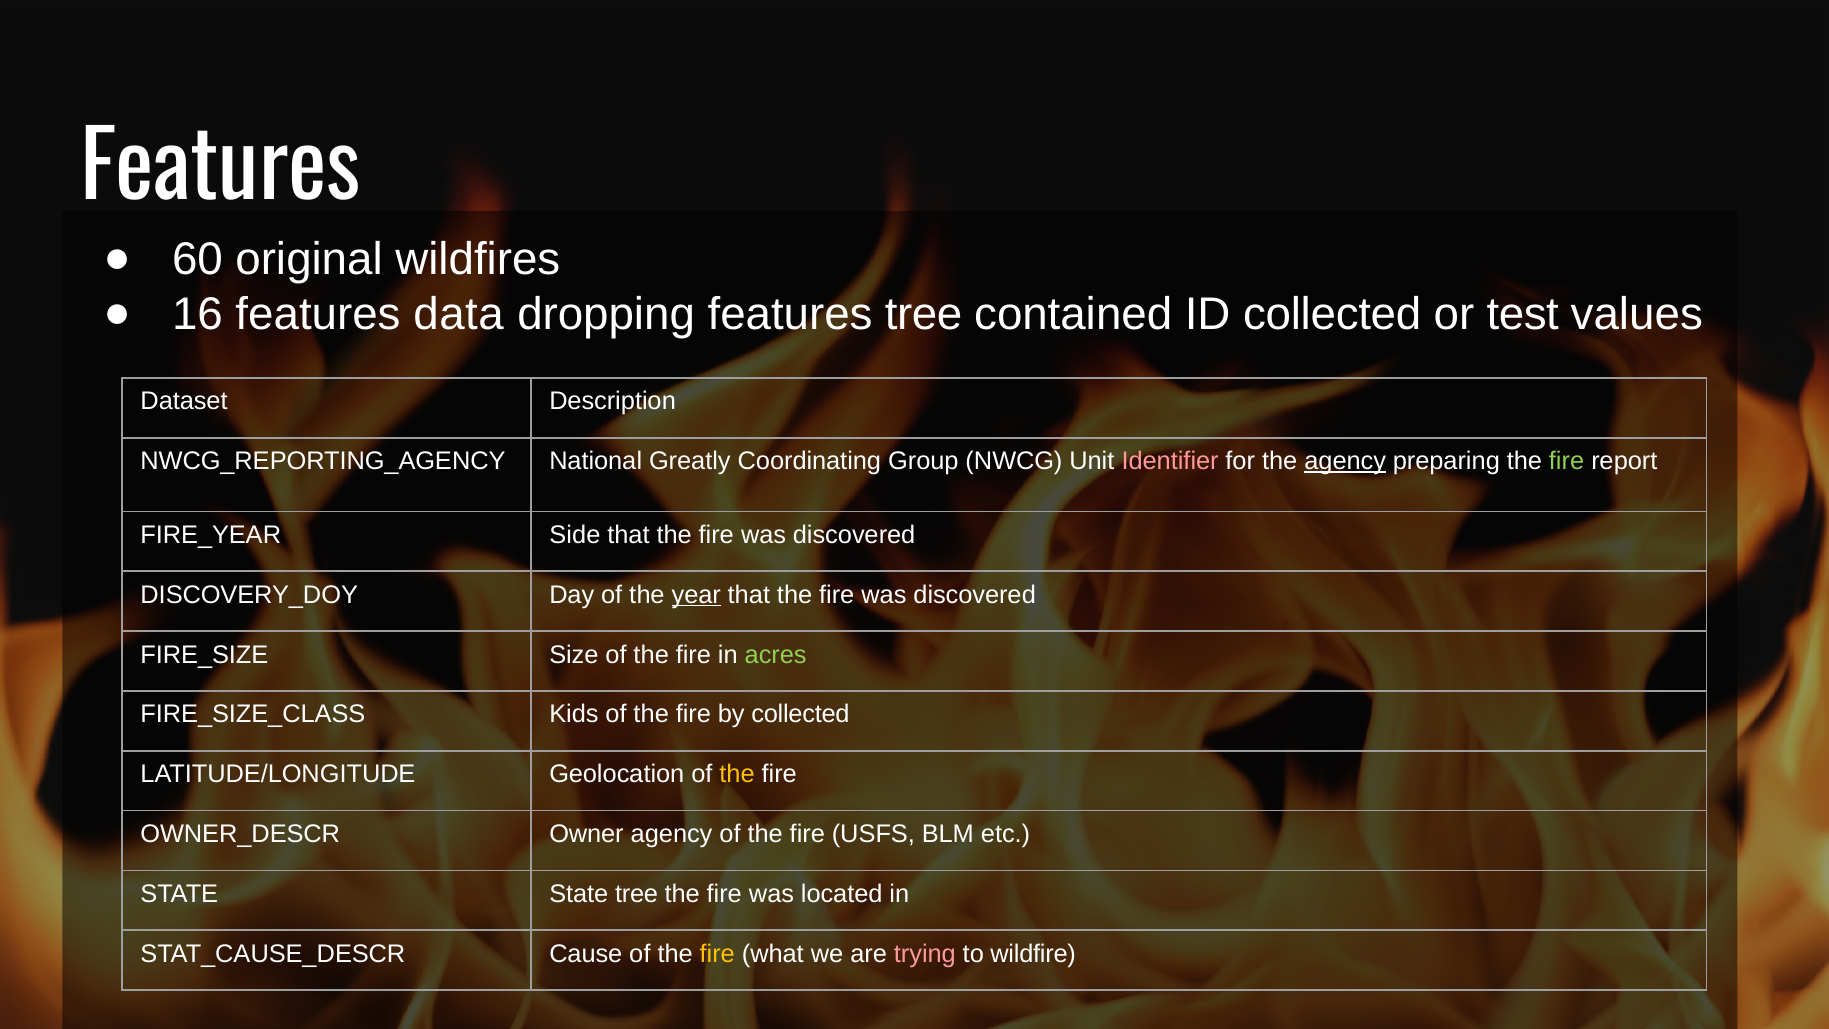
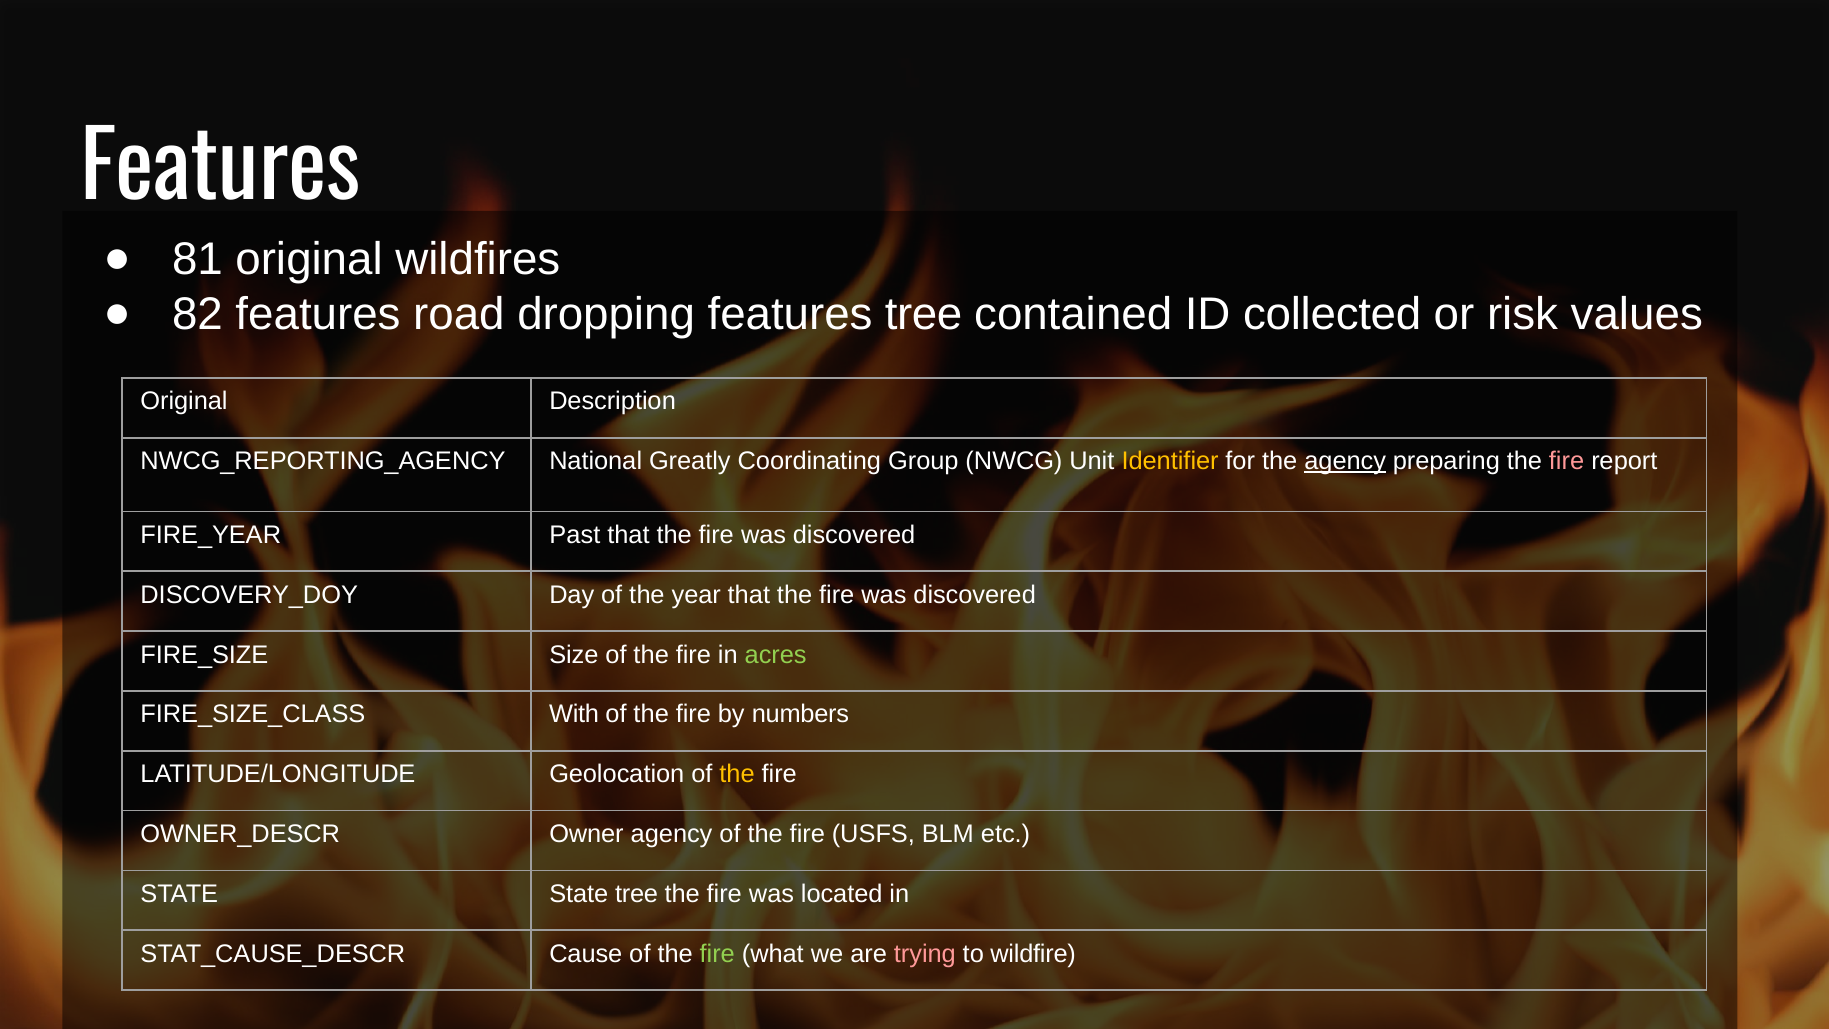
60: 60 -> 81 (197, 260)
16: 16 -> 82 (197, 315)
data: data -> road (459, 315)
test: test -> risk (1523, 315)
Dataset: Dataset -> Original (184, 401)
Identifier colour: pink -> yellow (1170, 461)
fire colour: light green -> pink (1567, 461)
Side: Side -> Past (575, 535)
year underline: present -> none (696, 595)
Kids: Kids -> With (574, 714)
by collected: collected -> numbers (800, 714)
fire colour: yellow -> light green (717, 954)
